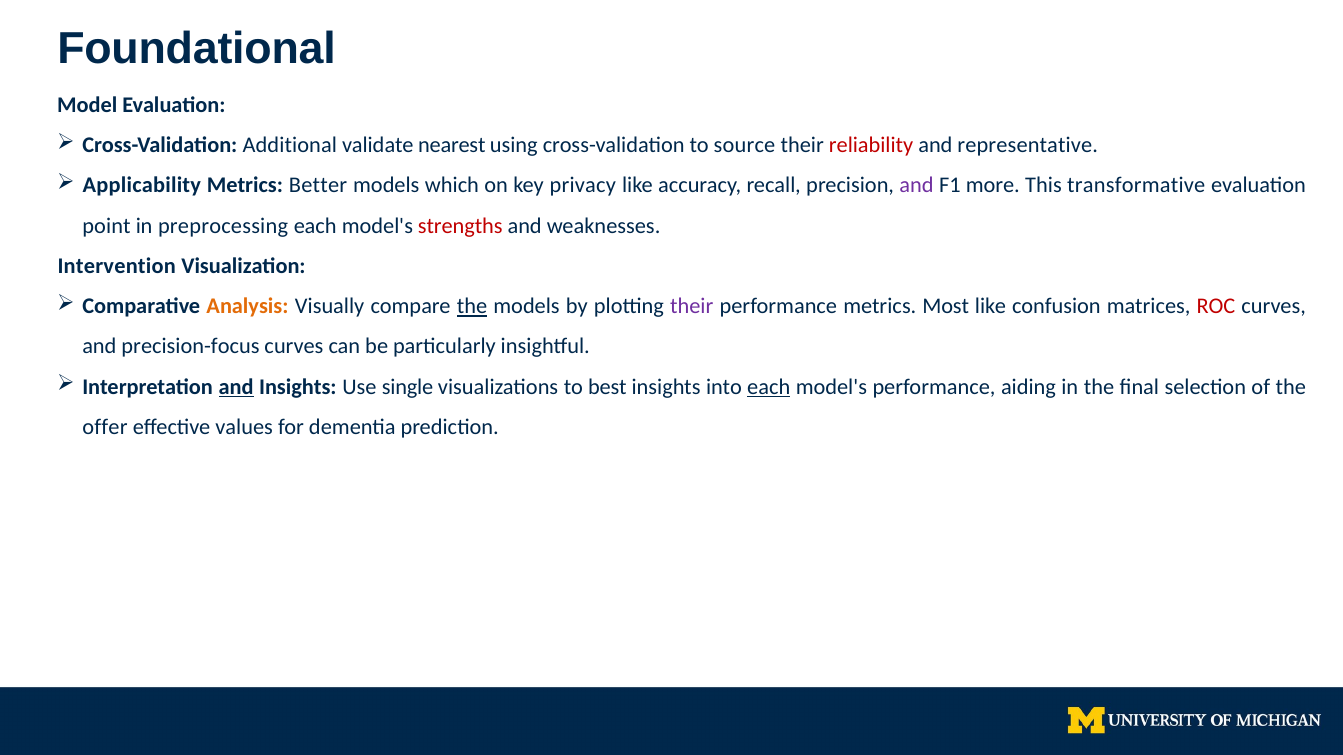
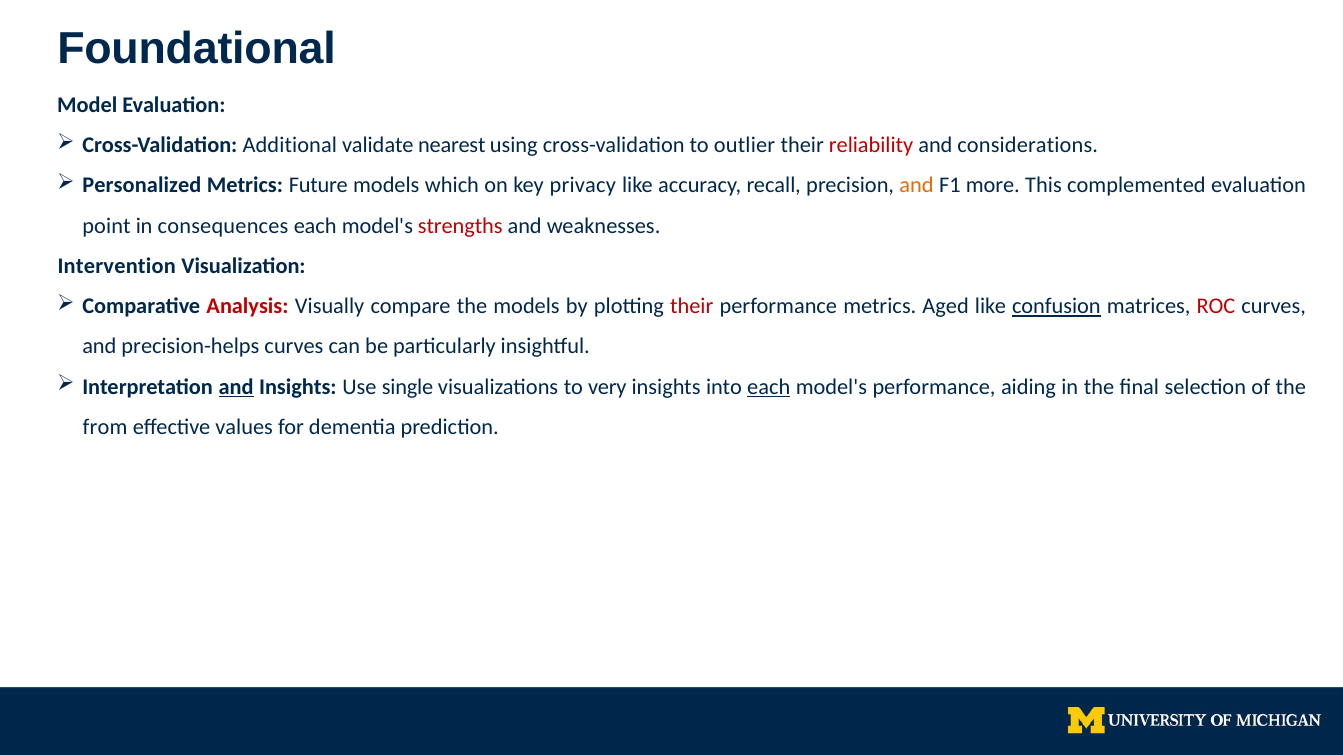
source: source -> outlier (745, 145)
representative: representative -> considerations (1028, 145)
Applicability: Applicability -> Personalized (142, 186)
Better: Better -> Future (318, 186)
and colour: purple -> orange (916, 186)
transformative: transformative -> complemented (1136, 186)
preprocessing: preprocessing -> consequences (223, 226)
Analysis colour: orange -> red (247, 306)
the underline: present -> none (472, 306)
their colour: purple -> red (692, 306)
Most: Most -> Aged (946, 306)
confusion underline: none -> present (1056, 306)
precision-focus: precision-focus -> precision-helps (190, 347)
best: best -> very (607, 387)
offer: offer -> from (105, 427)
